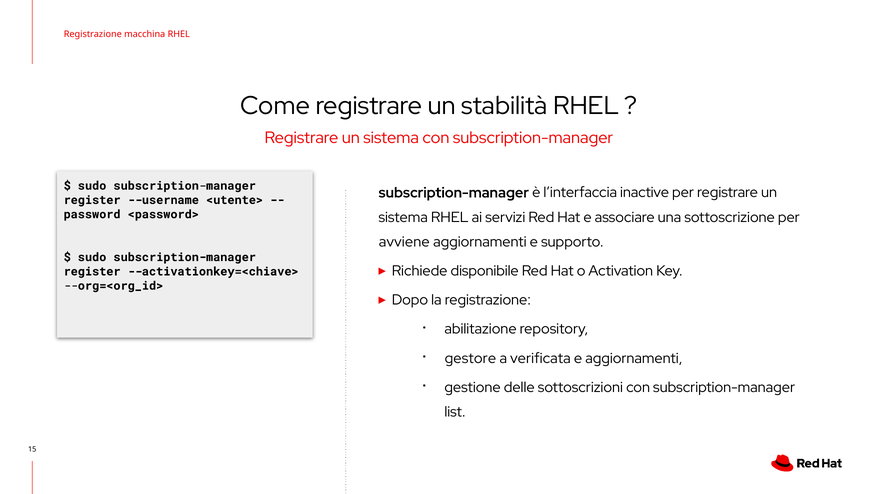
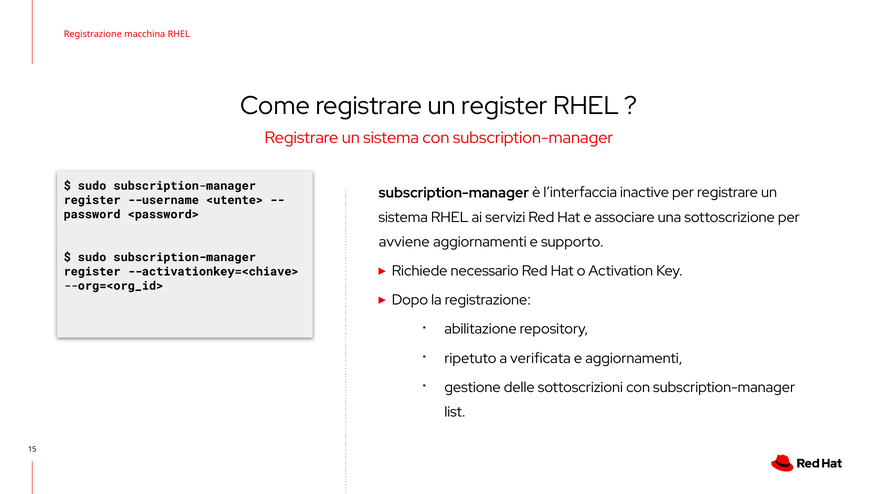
un stabilità: stabilità -> register (504, 106)
disponibile: disponibile -> necessario (485, 271)
gestore: gestore -> ripetuto (470, 358)
